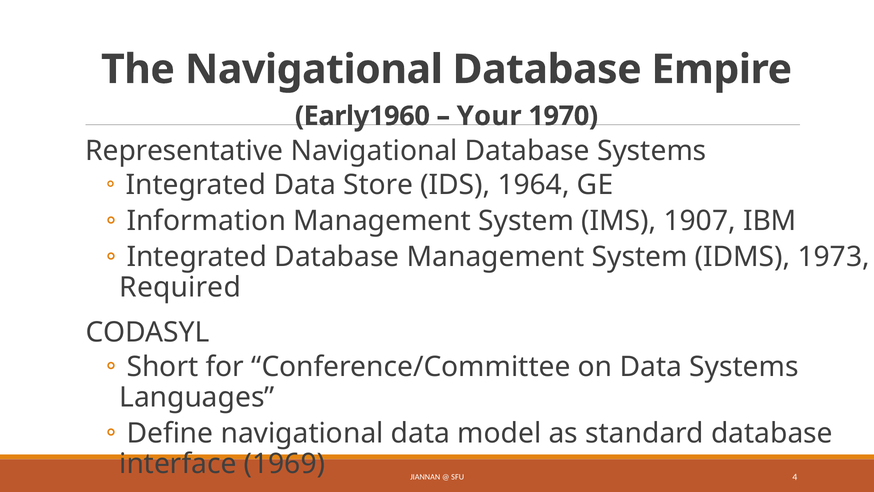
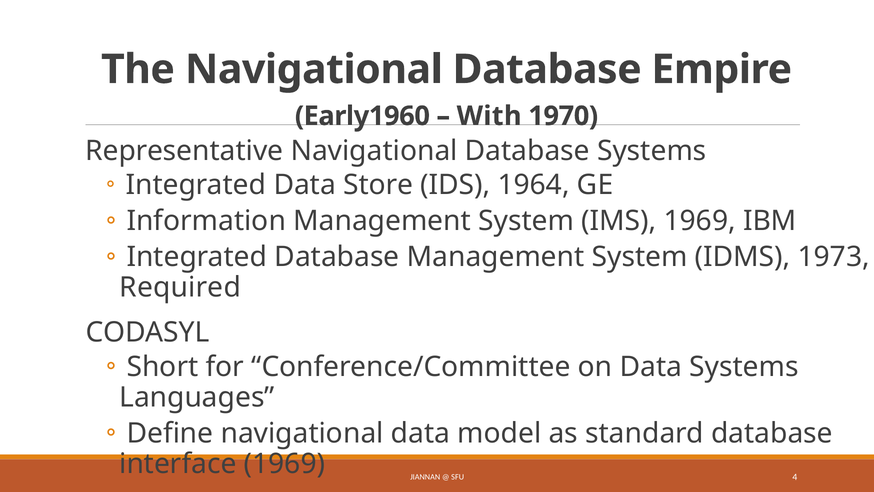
Your: Your -> With (489, 116)
IMS 1907: 1907 -> 1969 (700, 221)
